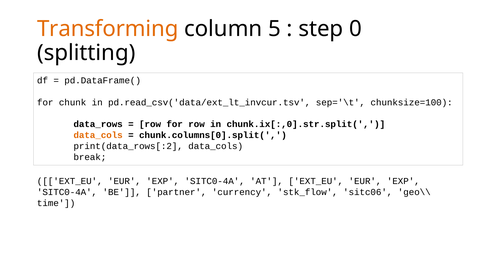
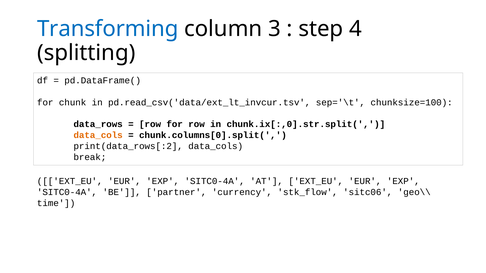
Transforming colour: orange -> blue (108, 29)
5: 5 -> 3 (275, 29)
0: 0 -> 4 (356, 29)
